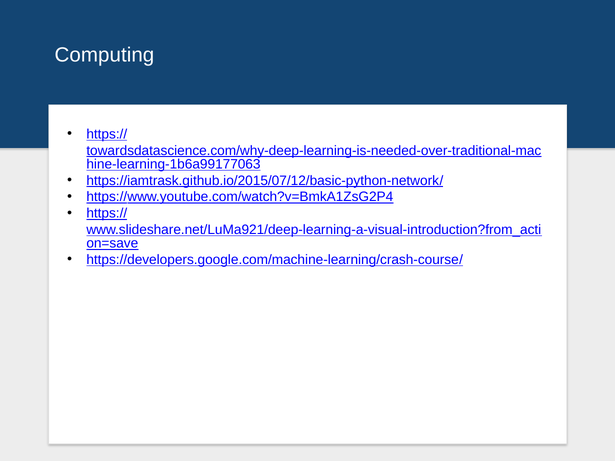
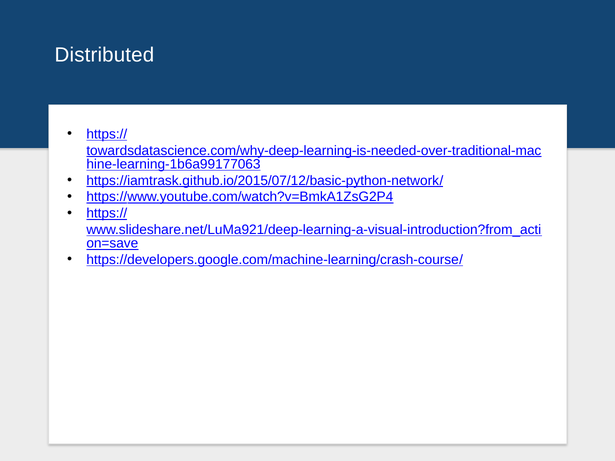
Computing: Computing -> Distributed (104, 55)
